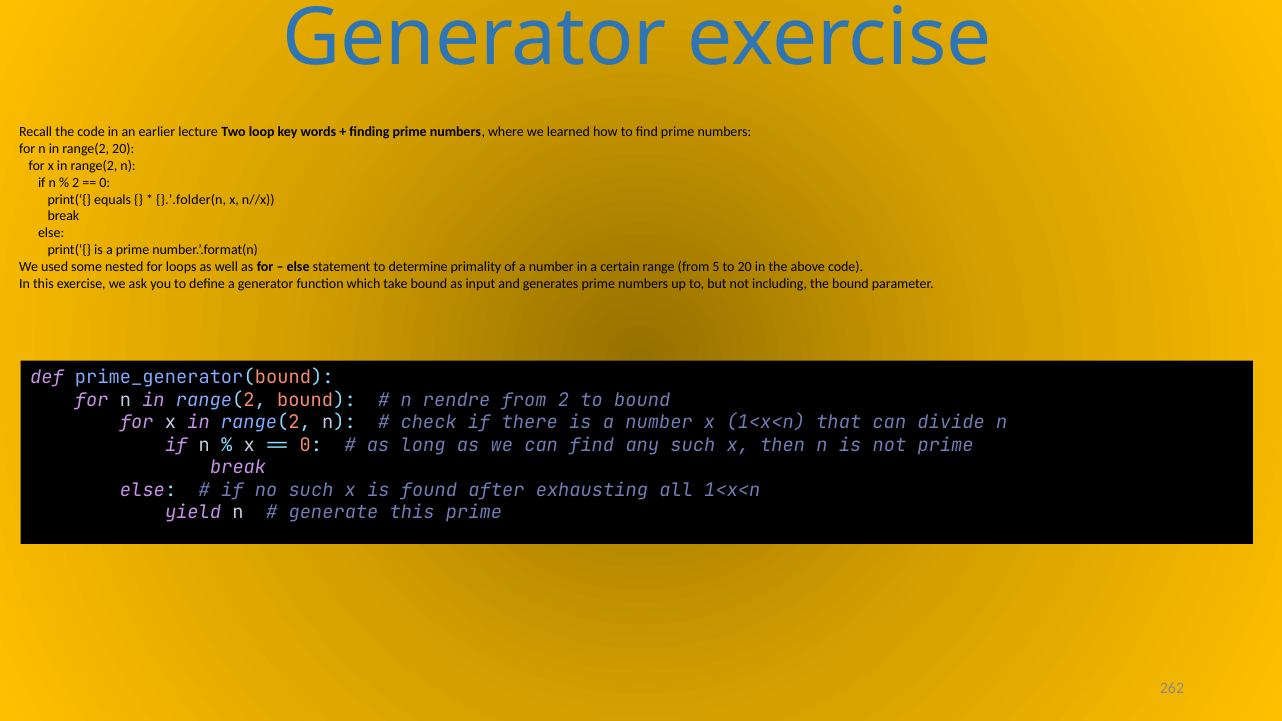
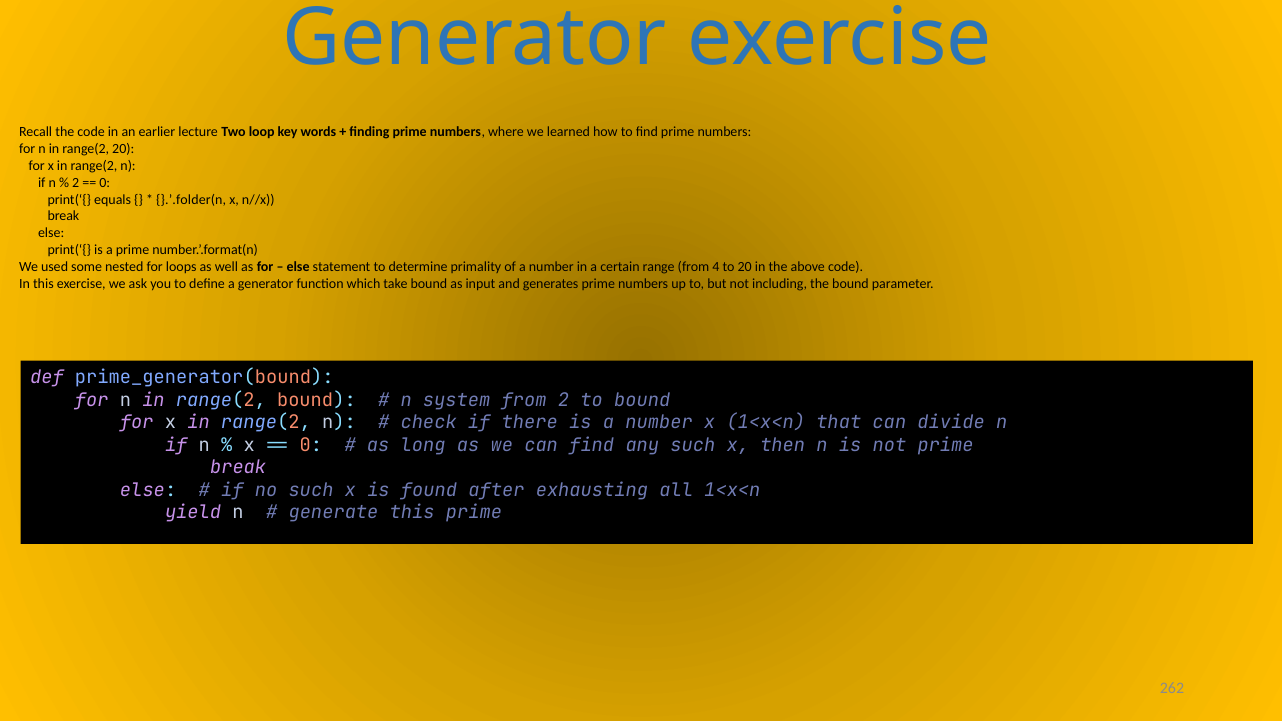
5: 5 -> 4 (716, 267)
rendre: rendre -> system (457, 400)
